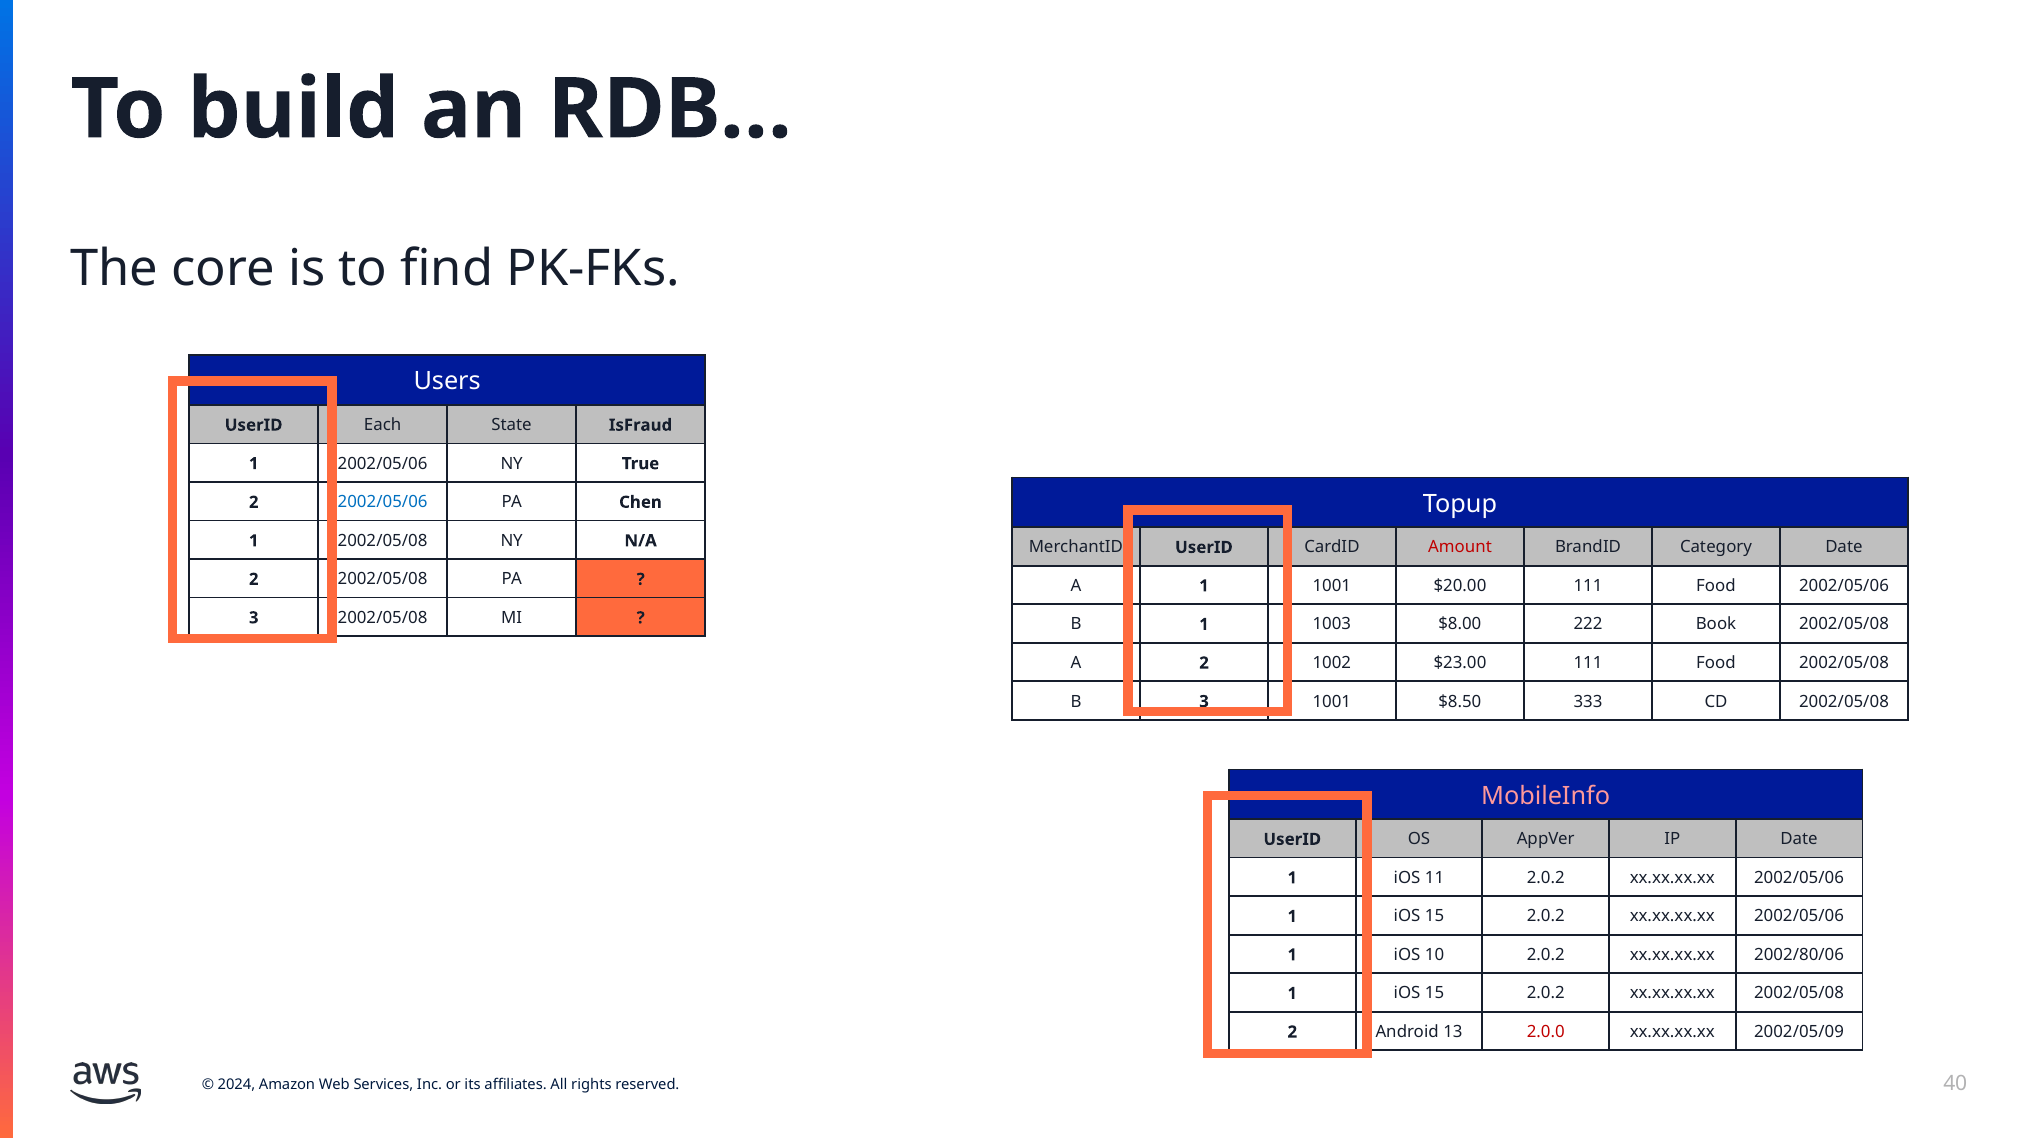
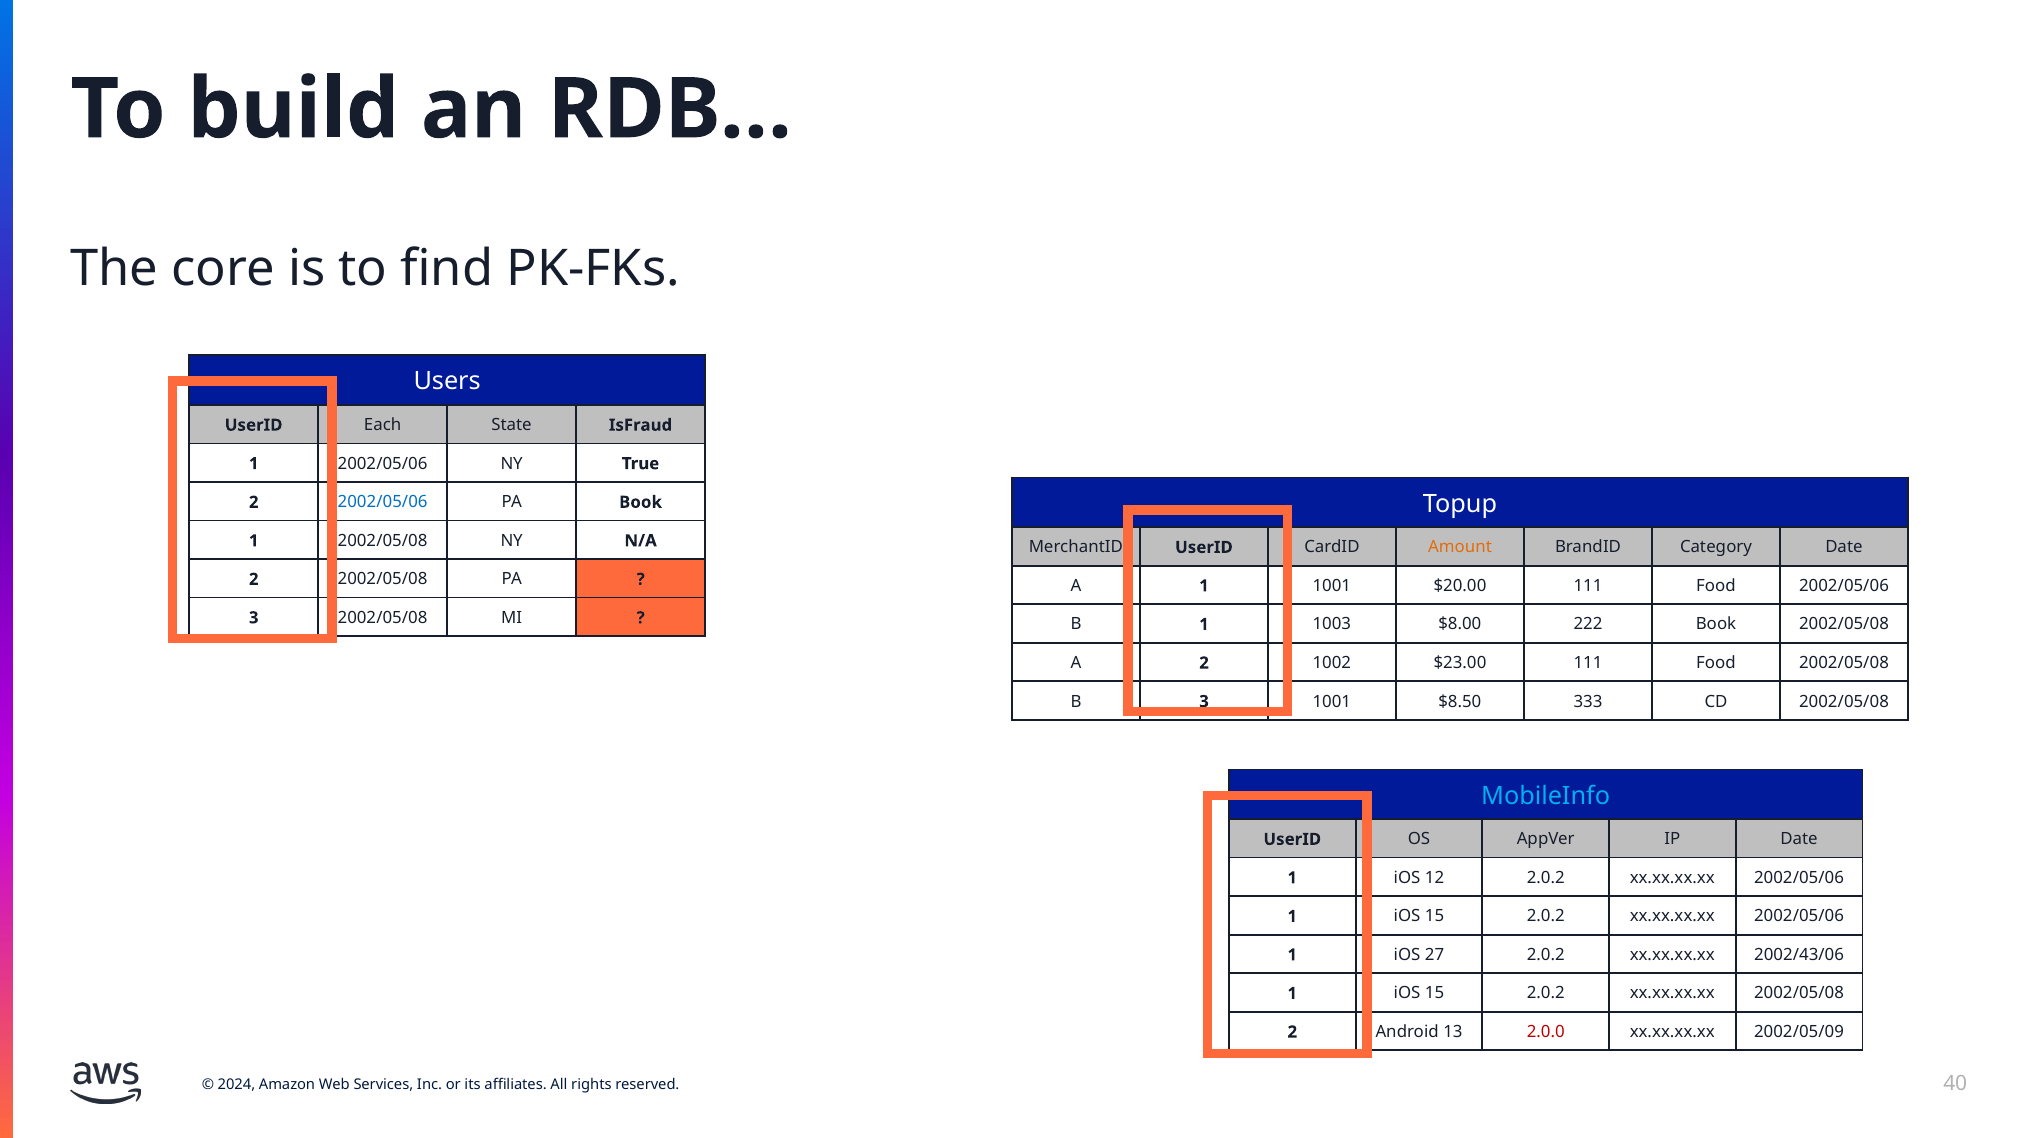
PA Chen: Chen -> Book (641, 502)
Amount colour: red -> orange (1460, 548)
MobileInfo colour: pink -> light blue (1546, 796)
11: 11 -> 12 (1435, 878)
10: 10 -> 27 (1435, 955)
2002/80/06: 2002/80/06 -> 2002/43/06 (1799, 955)
